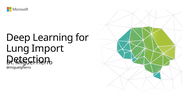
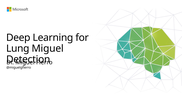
Lung Import: Import -> Miguel (48, 49)
